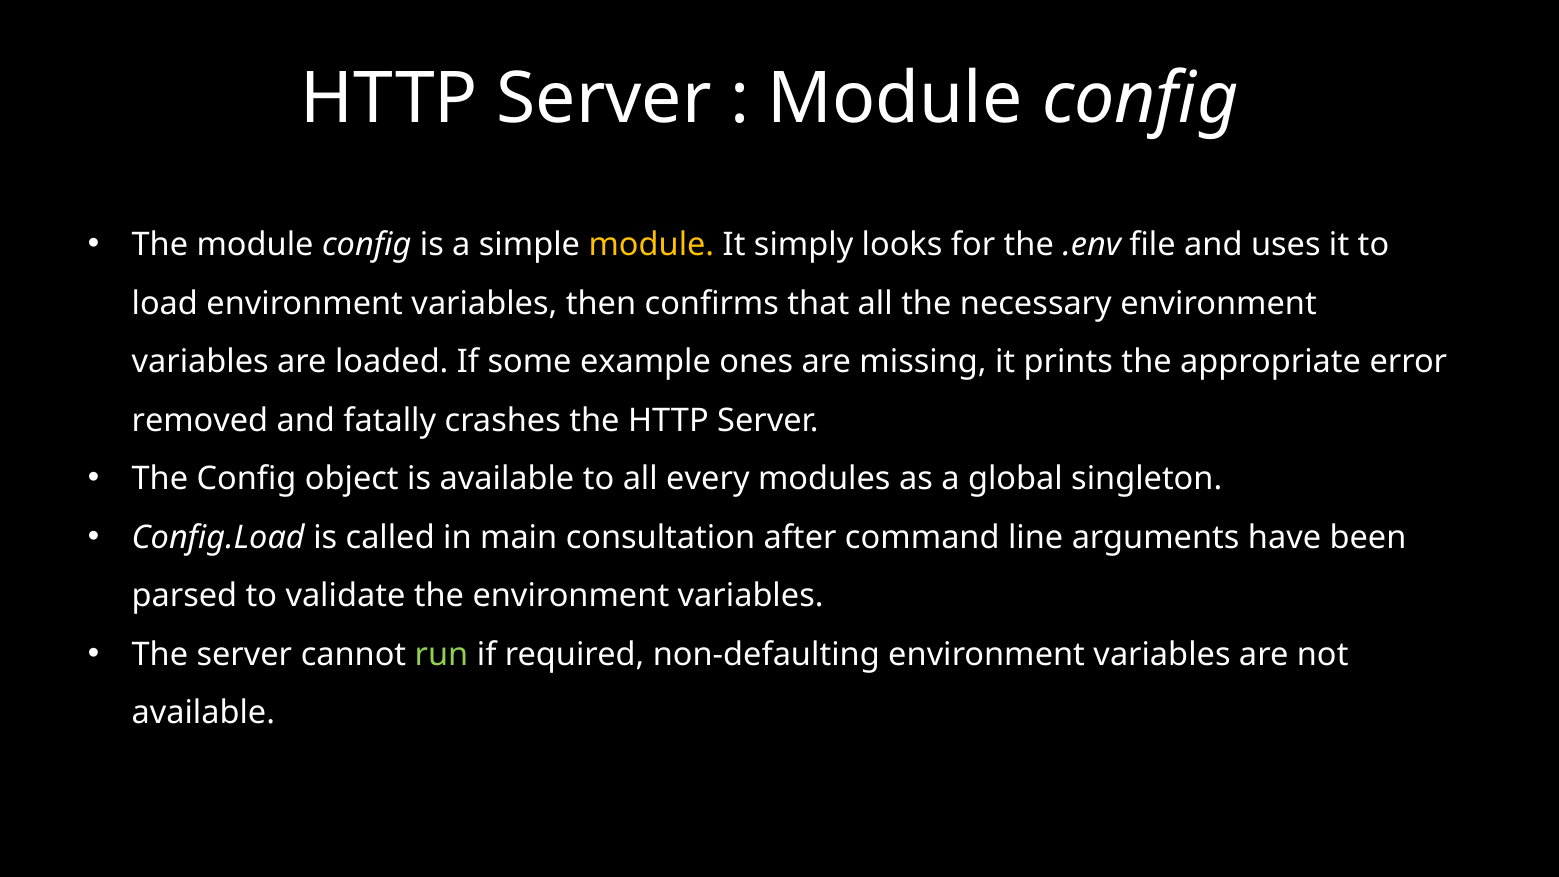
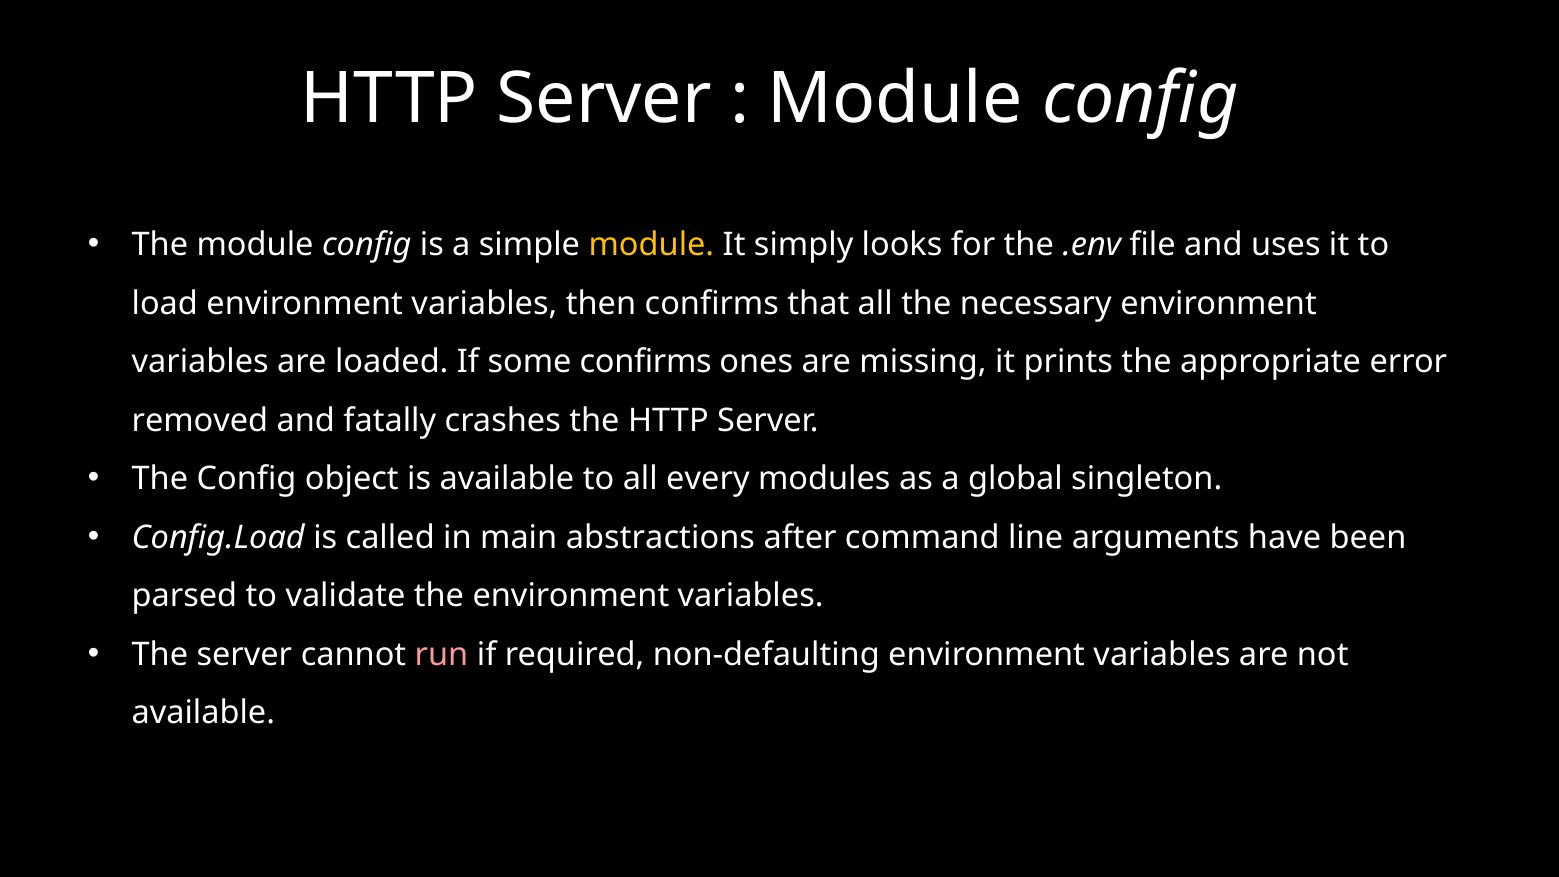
some example: example -> confirms (646, 362)
consultation: consultation -> abstractions (660, 537)
run colour: light green -> pink (442, 654)
